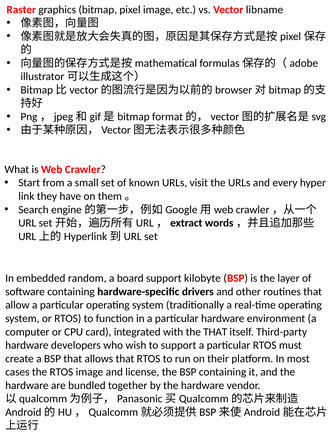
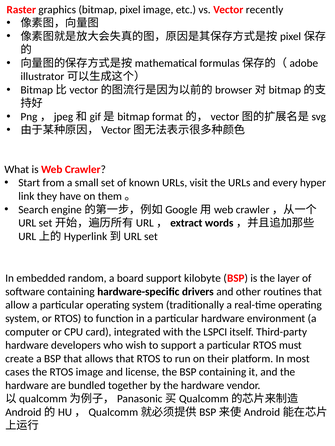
libname: libname -> recently (265, 10)
the THAT: THAT -> LSPCI (215, 332)
